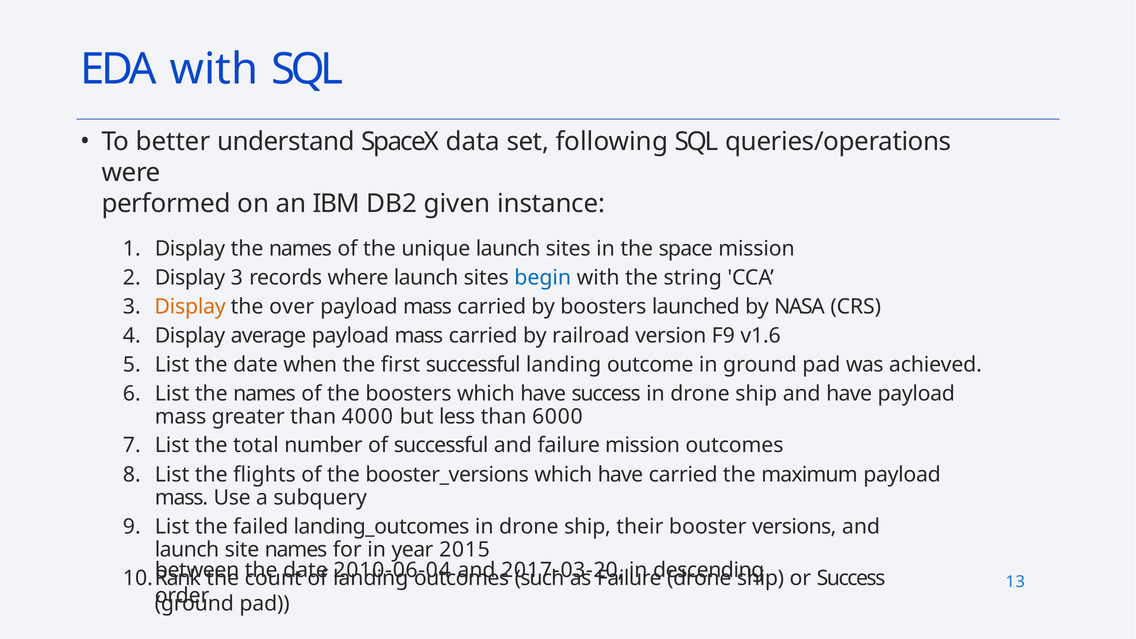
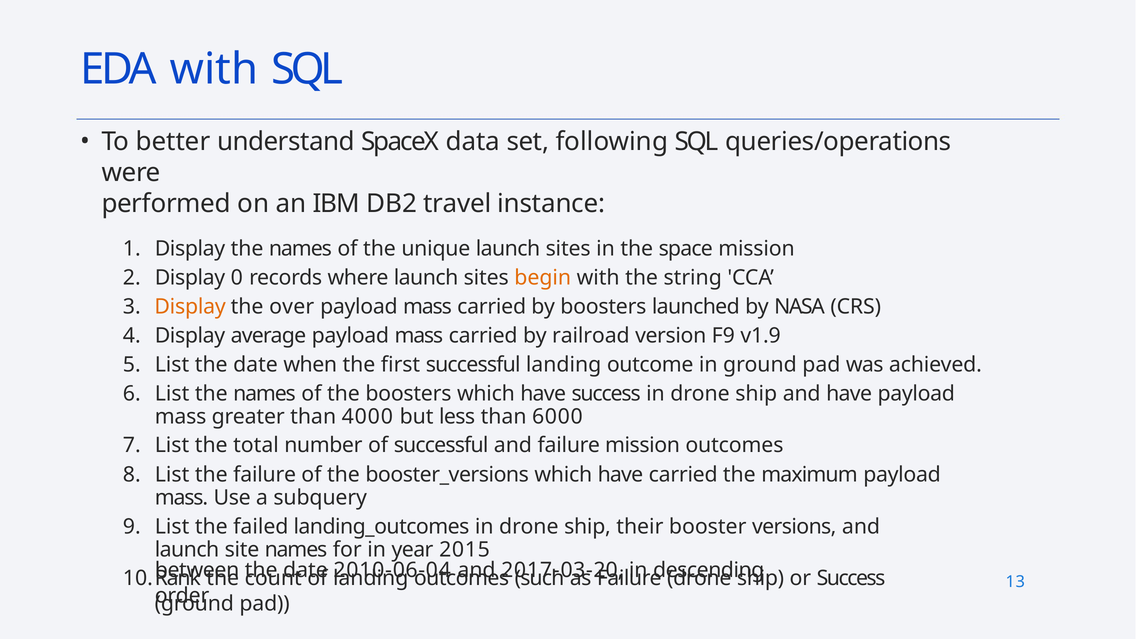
given: given -> travel (457, 204)
Display 3: 3 -> 0 (237, 278)
begin colour: blue -> orange (543, 278)
v1.6: v1.6 -> v1.9 (761, 336)
the flights: flights -> failure (265, 475)
